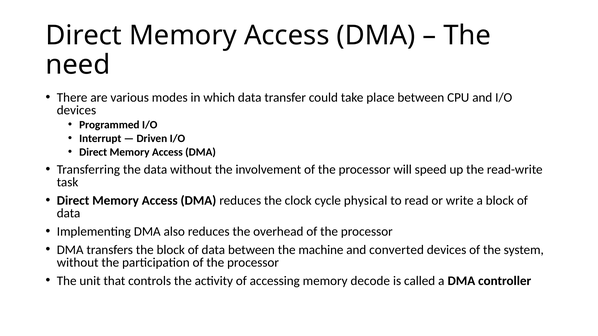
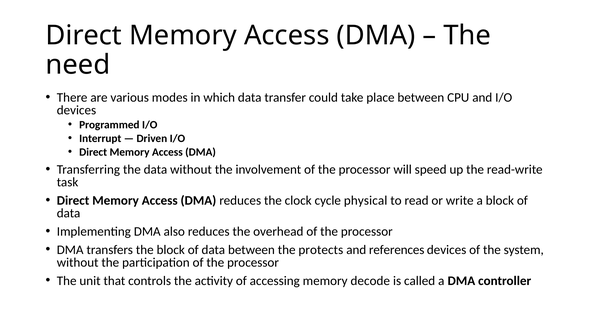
machine: machine -> protects (321, 250)
converted: converted -> references (397, 250)
